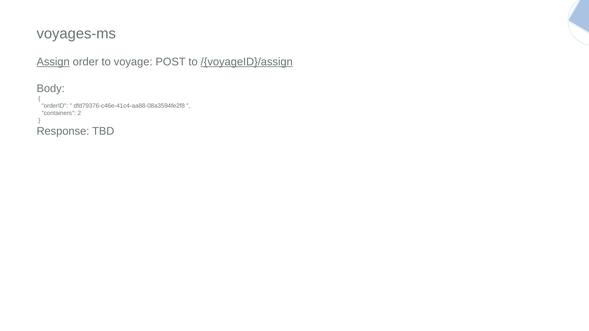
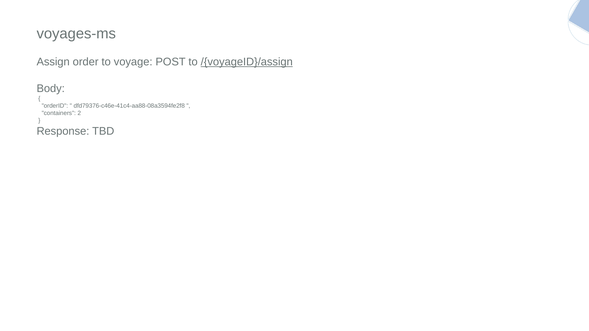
Assign underline: present -> none (53, 62)
